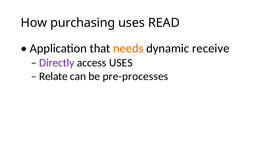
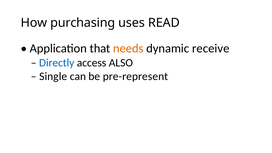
Directly colour: purple -> blue (57, 63)
access USES: USES -> ALSO (121, 63)
Relate: Relate -> Single (53, 76)
pre-processes: pre-processes -> pre-represent (135, 76)
